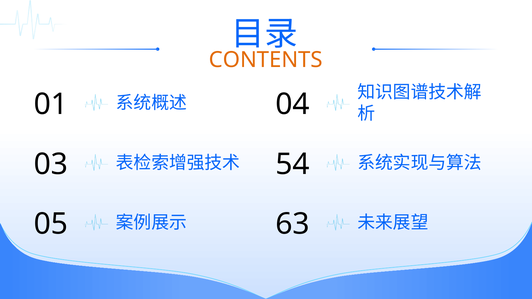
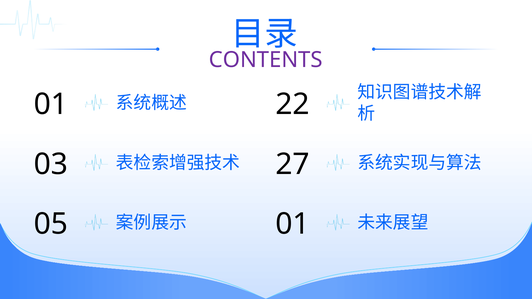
CONTENTS colour: orange -> purple (266, 60)
04: 04 -> 22 (293, 104)
54: 54 -> 27 (293, 164)
63: 63 -> 01 (293, 224)
